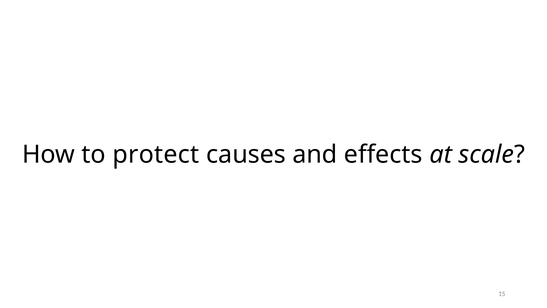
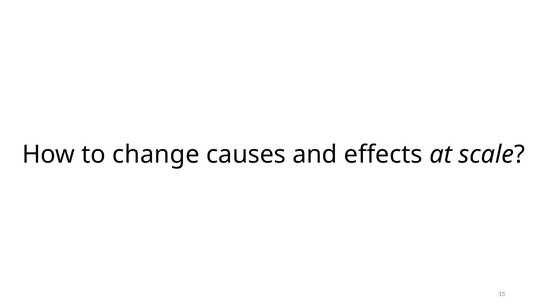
protect: protect -> change (156, 155)
